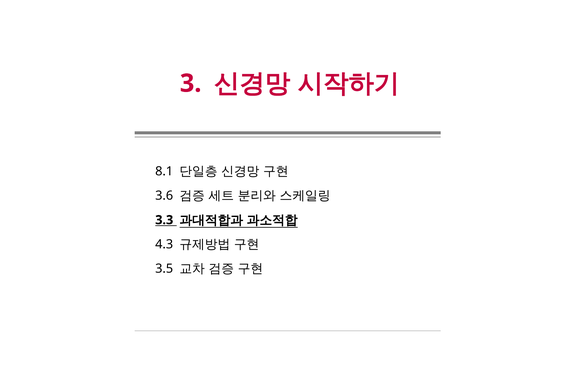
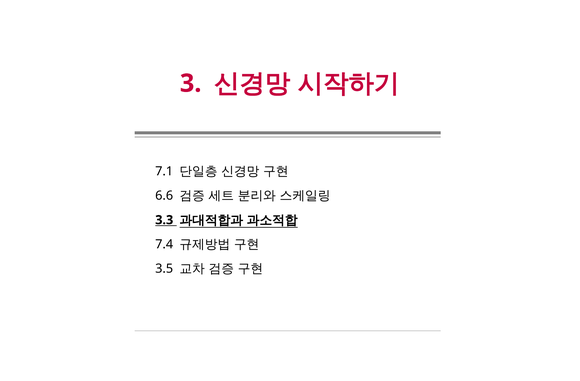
8.1: 8.1 -> 7.1 (164, 171)
3.6: 3.6 -> 6.6 (164, 196)
4.3: 4.3 -> 7.4 (164, 244)
